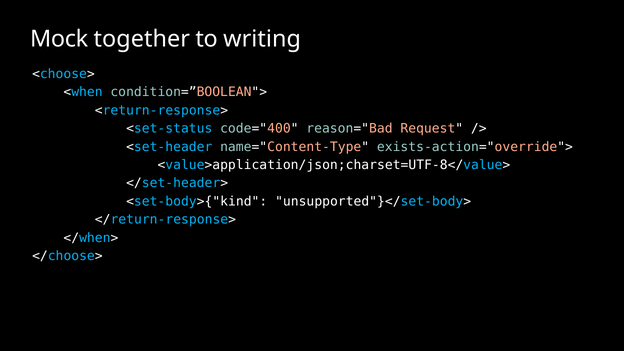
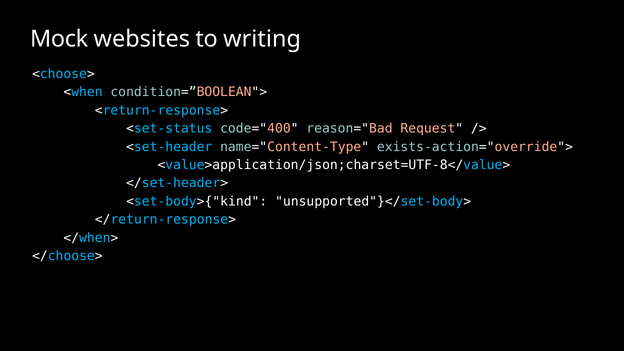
together: together -> websites (142, 39)
